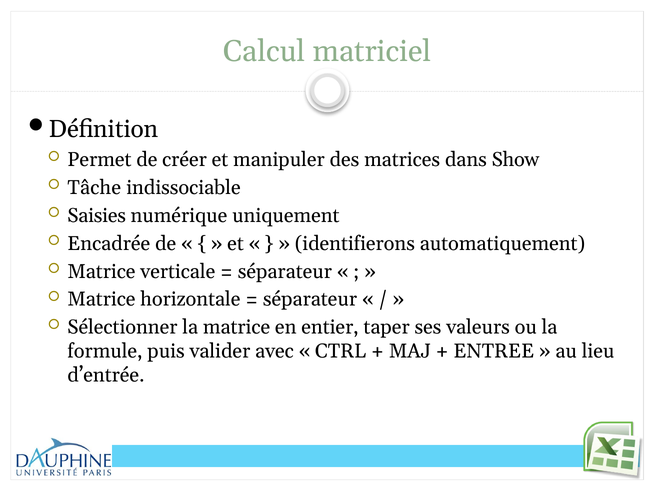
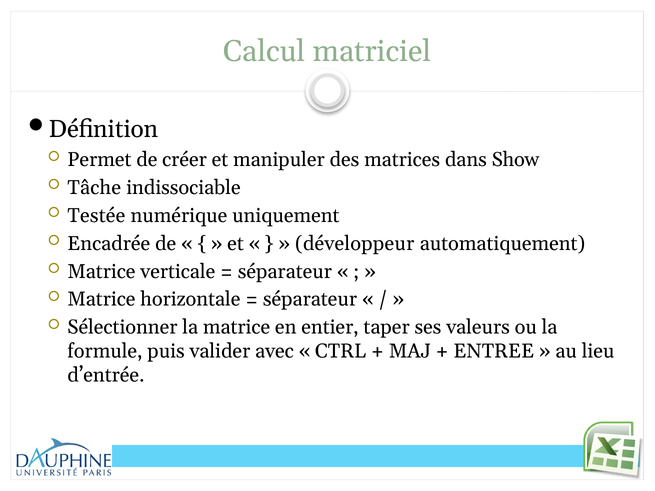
Saisies: Saisies -> Testée (96, 216)
identifierons: identifierons -> développeur (355, 244)
